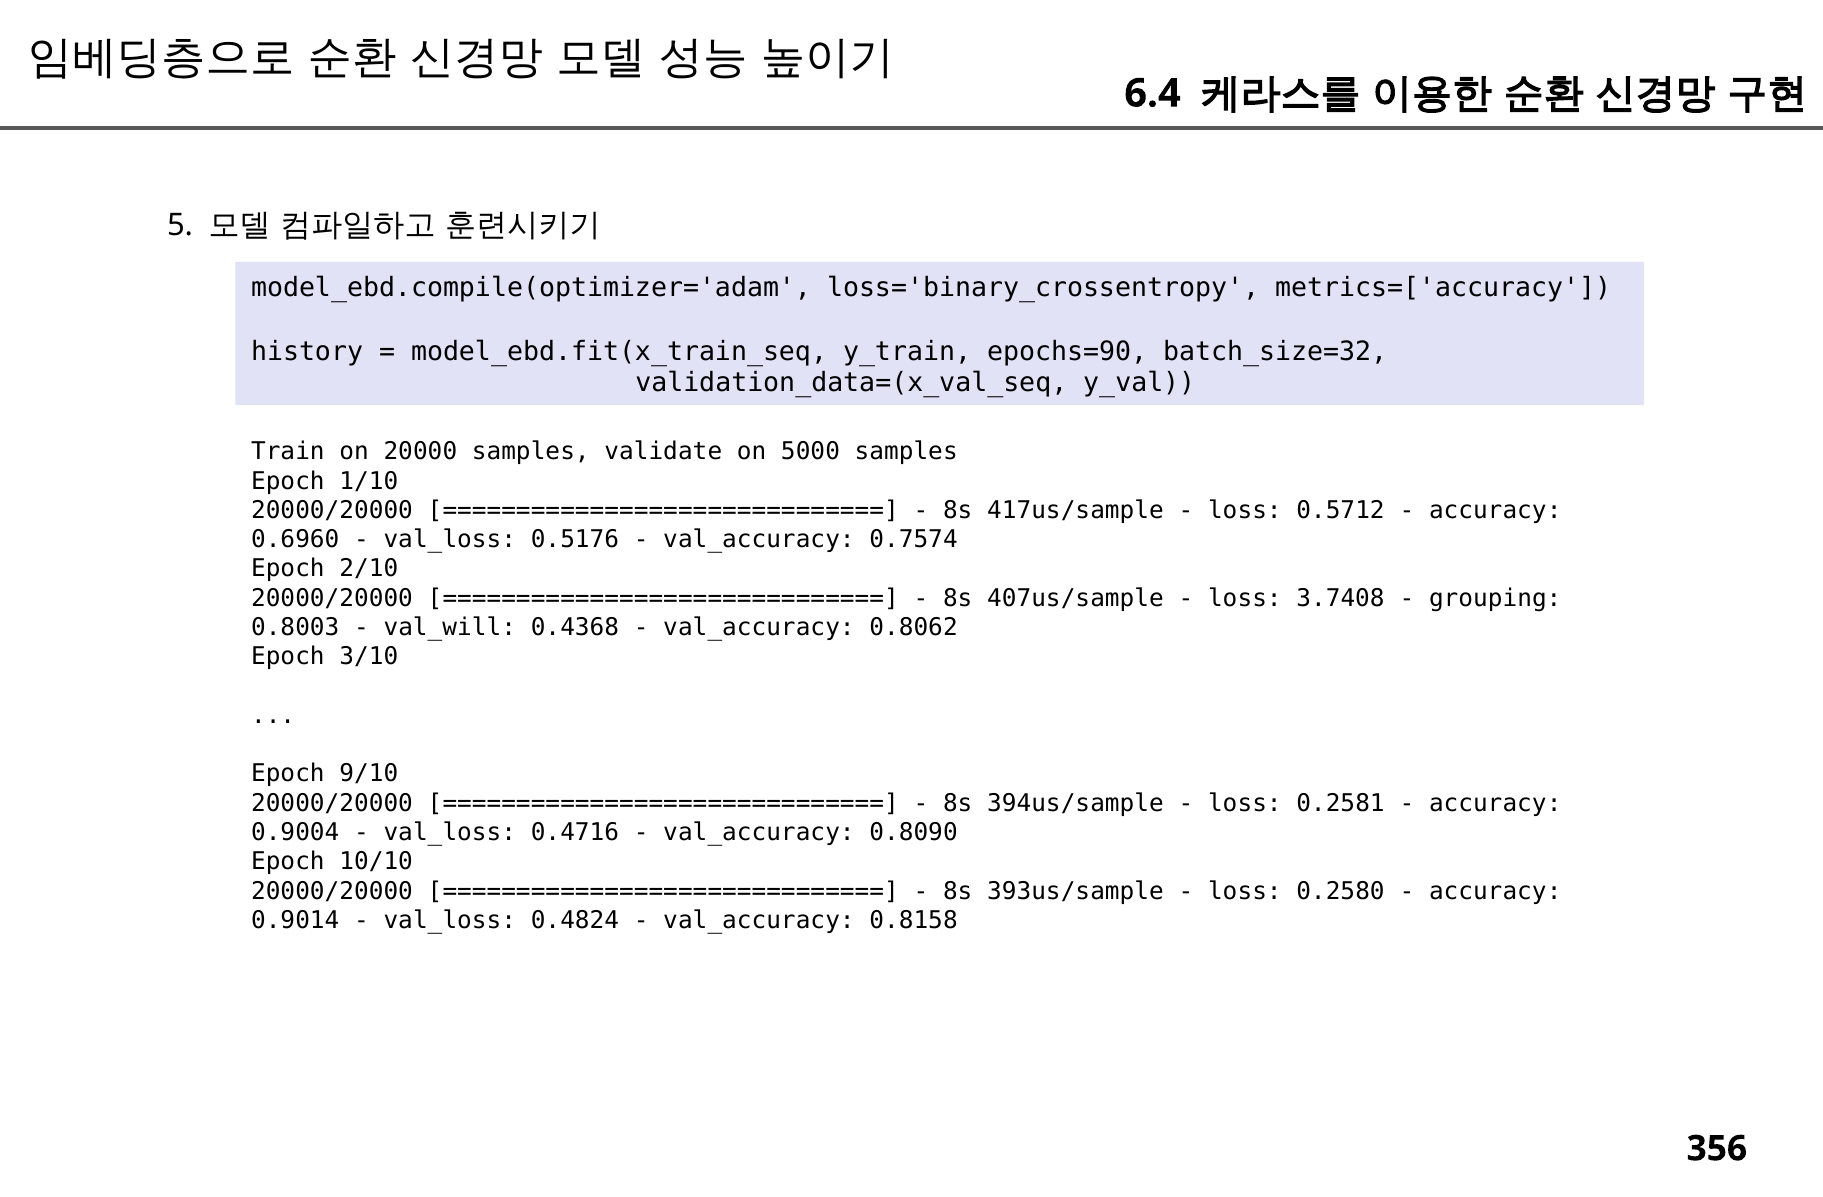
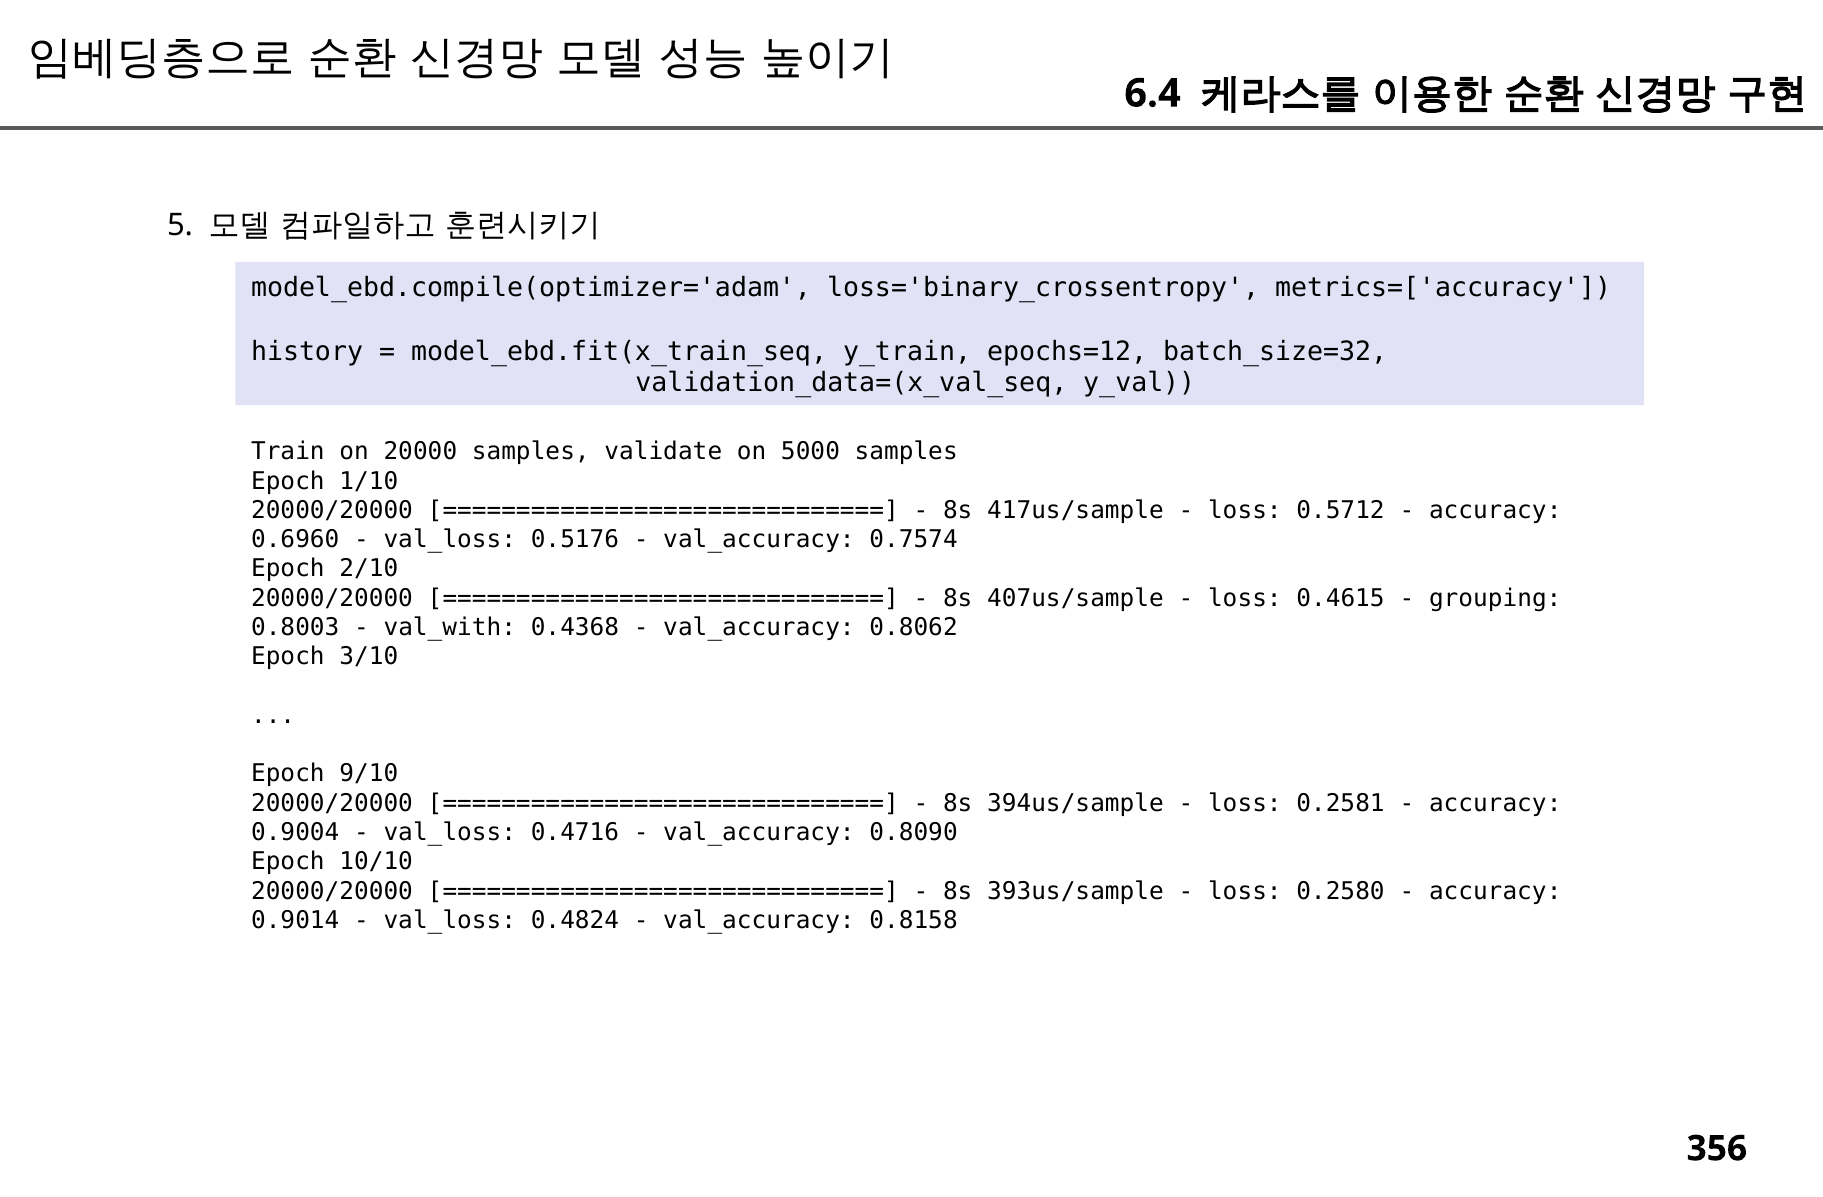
epochs=90: epochs=90 -> epochs=12 (1067, 351)
3.7408: 3.7408 -> 0.4615 (1340, 598)
val_will: val_will -> val_with (450, 628)
